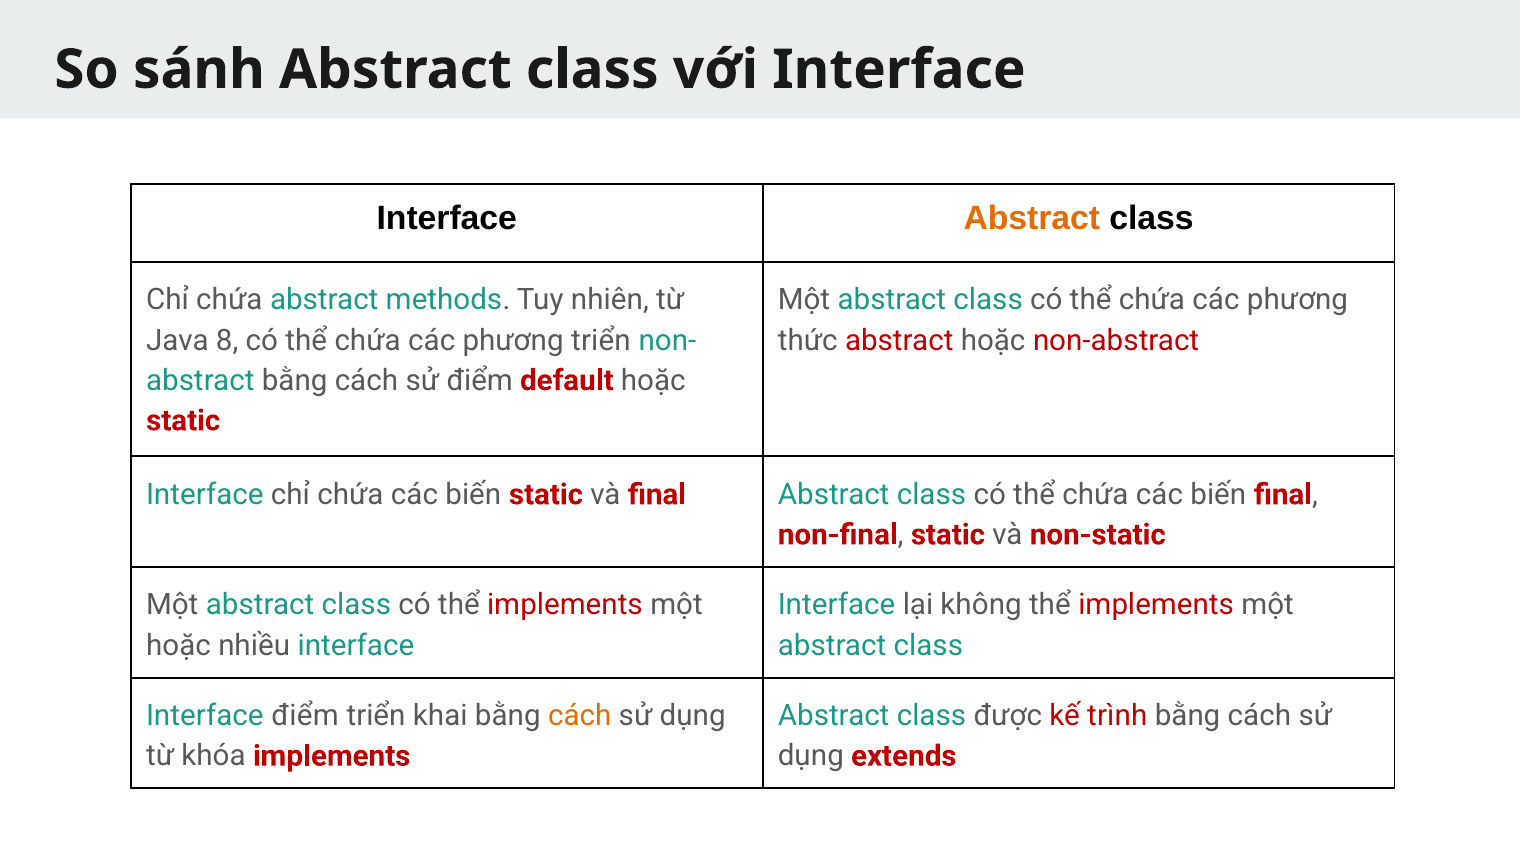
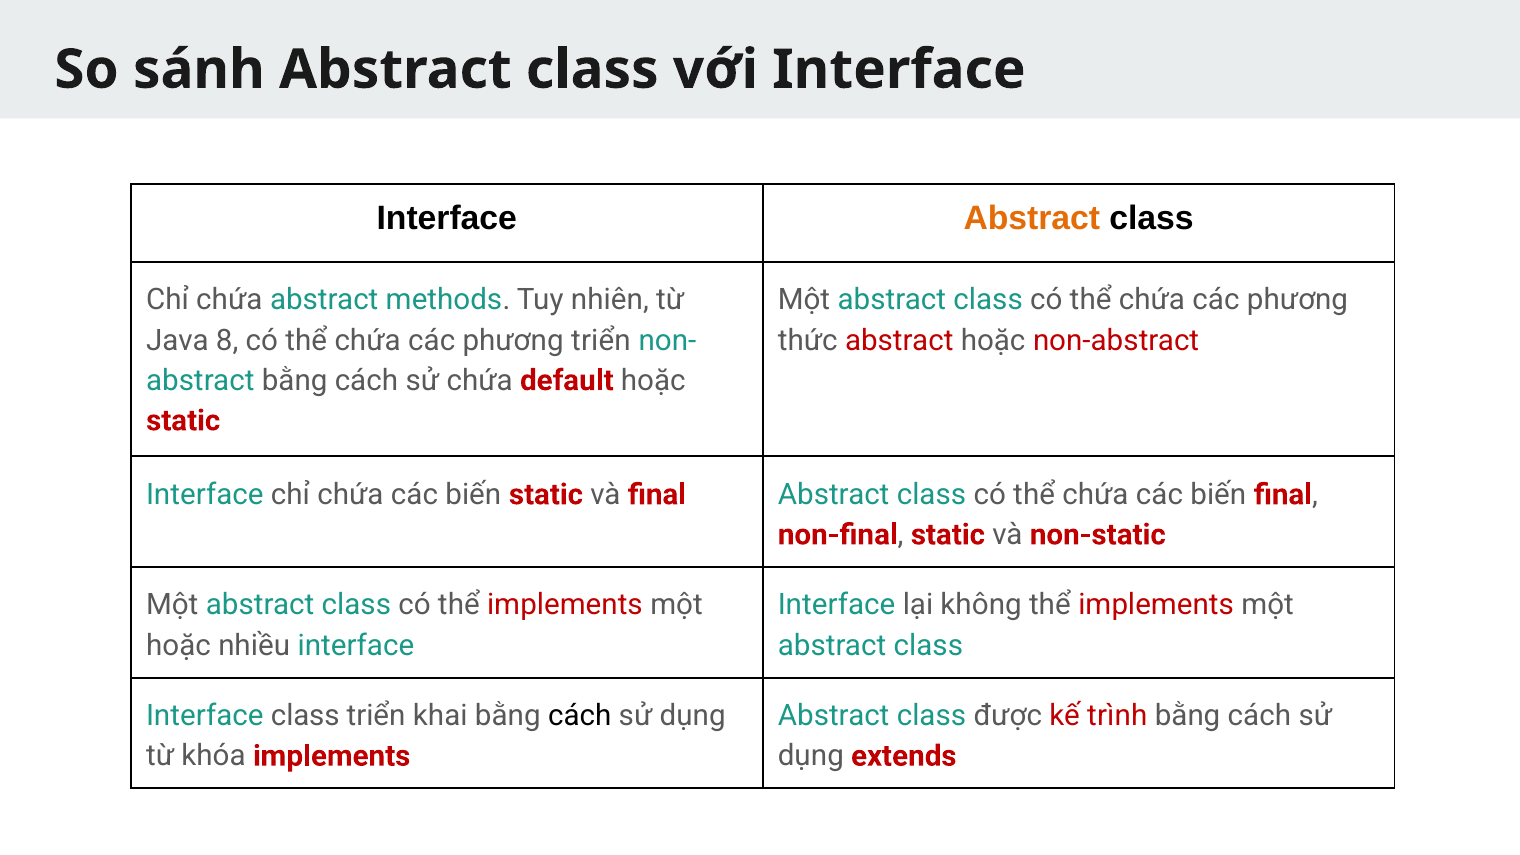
sử điểm: điểm -> chứa (480, 380)
Interface điểm: điểm -> class (305, 716)
cách colour: orange -> black (580, 716)
